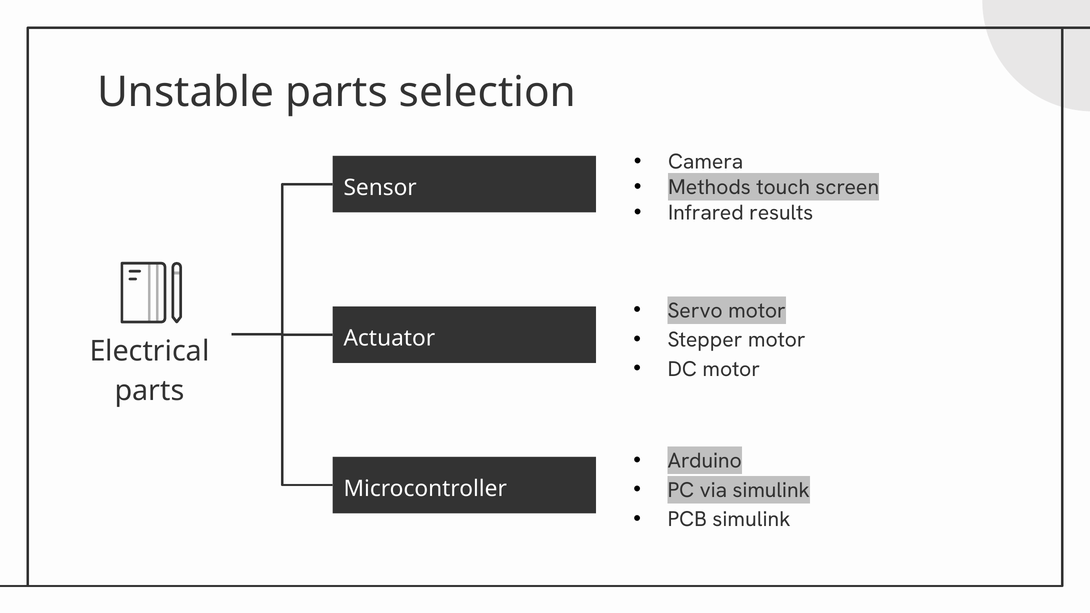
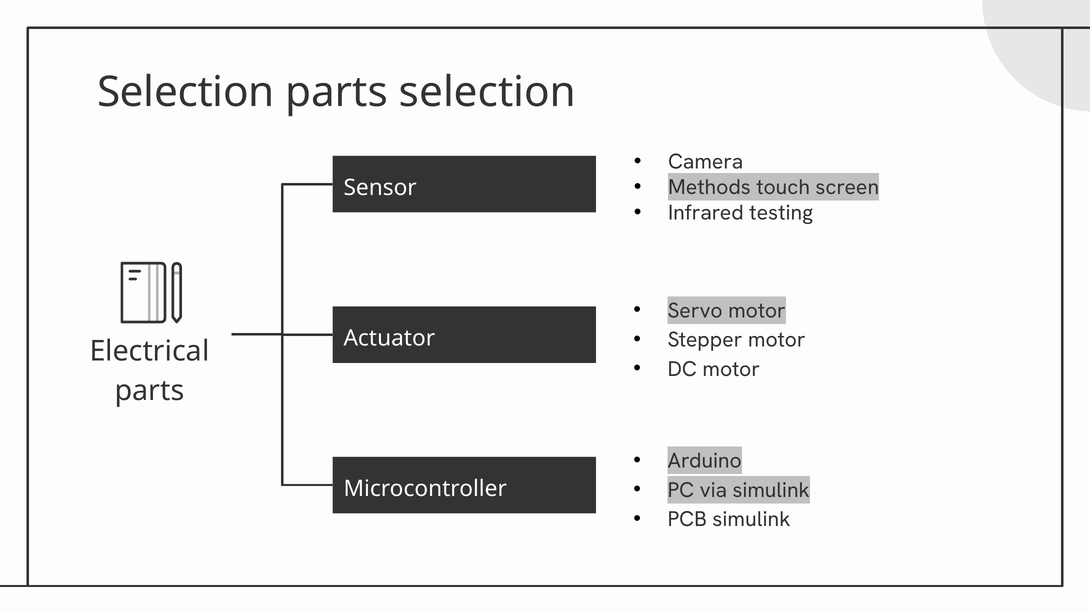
Unstable: Unstable -> Selection (186, 92)
results: results -> testing (781, 213)
